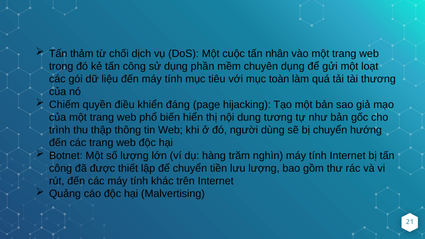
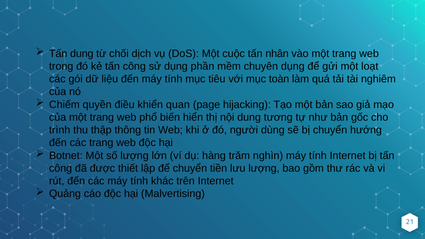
Tấn thảm: thảm -> dung (82, 54)
thương: thương -> nghiêm (378, 79)
đáng: đáng -> quan (178, 105)
